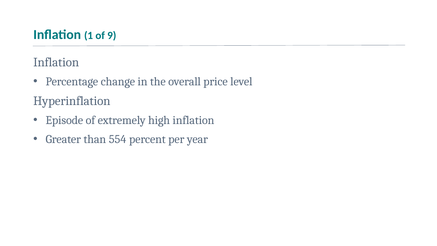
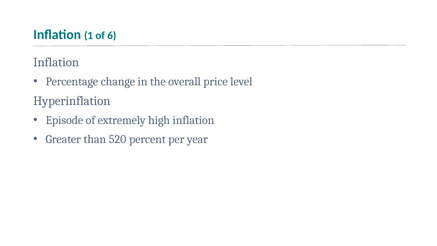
9: 9 -> 6 (112, 36)
554: 554 -> 520 (118, 139)
